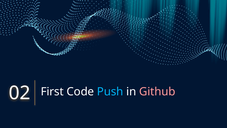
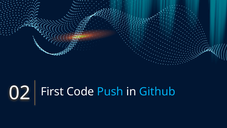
Github colour: pink -> light blue (157, 91)
